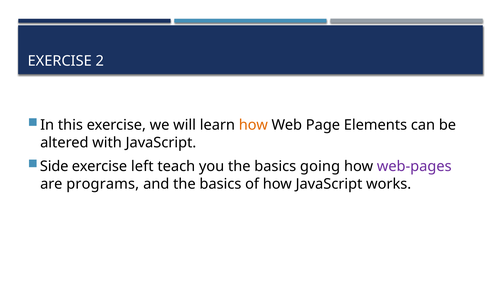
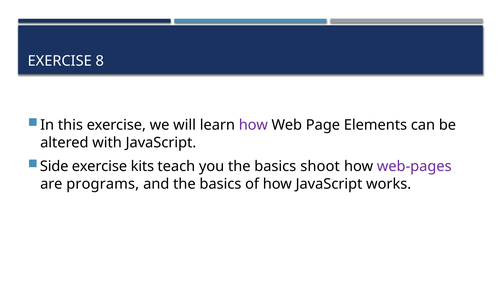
2: 2 -> 8 (100, 61)
how colour: orange -> purple (253, 125)
left: left -> kits (142, 166)
going: going -> shoot (320, 166)
